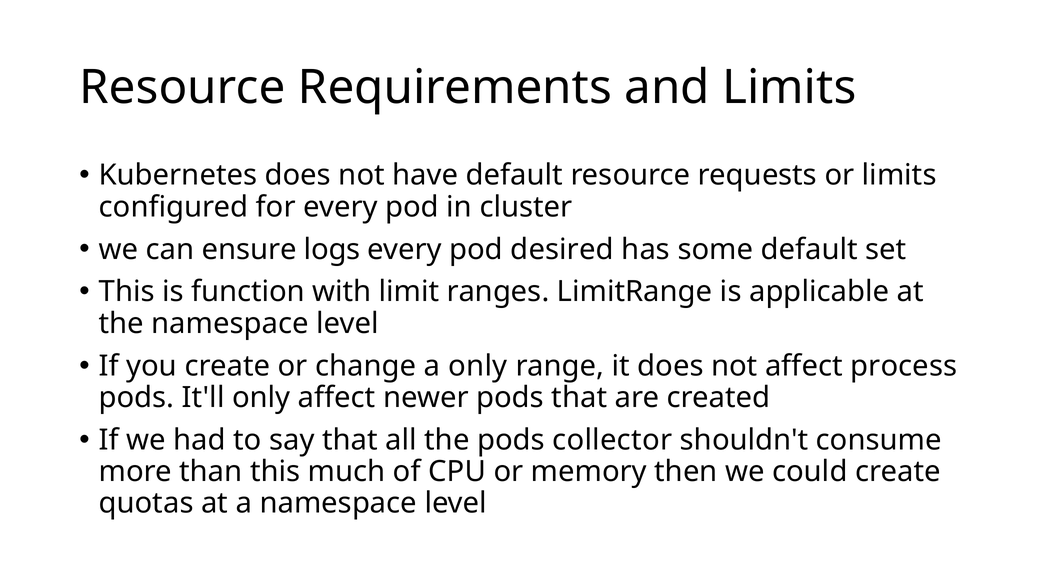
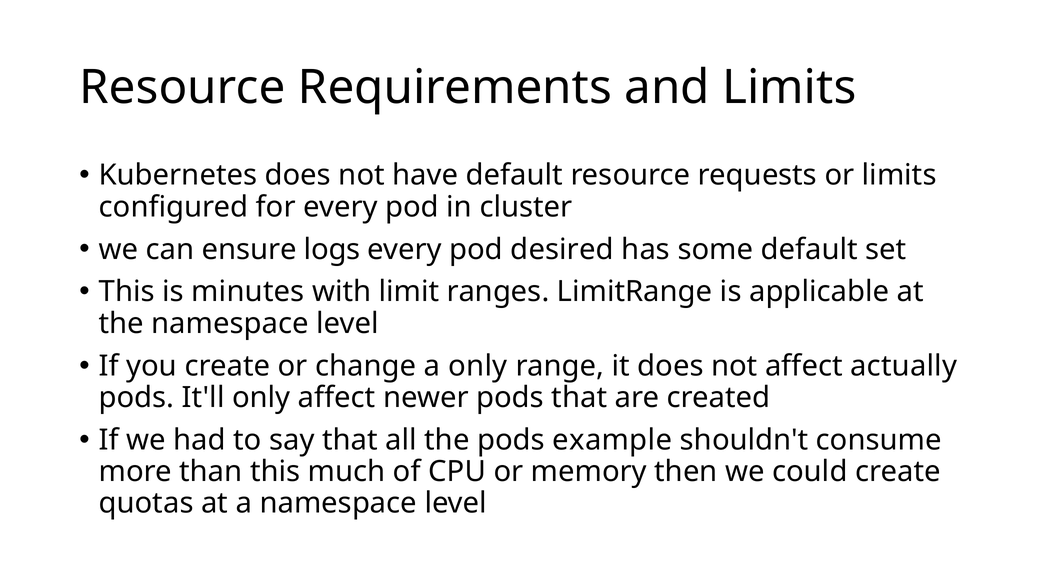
function: function -> minutes (248, 292)
process: process -> actually (904, 366)
collector: collector -> example (612, 440)
